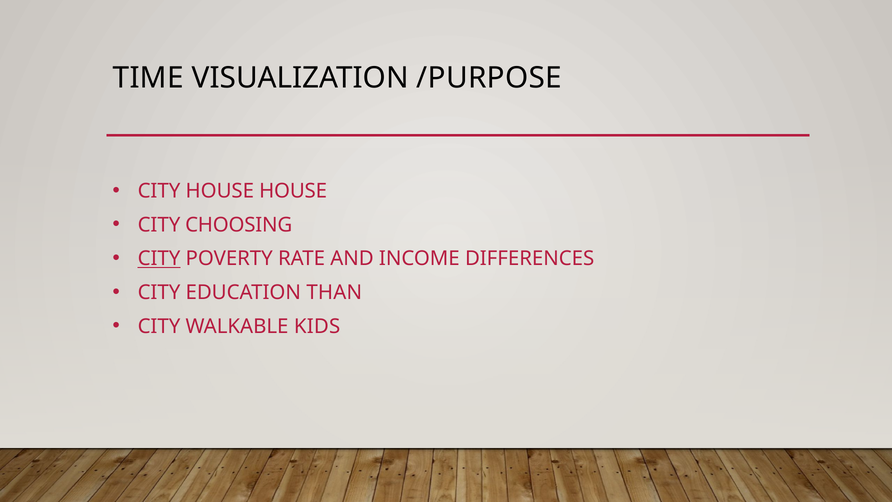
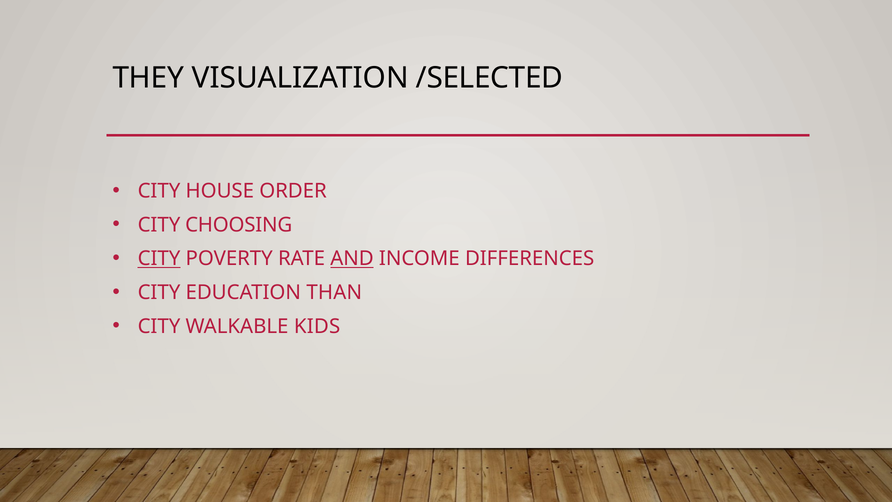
TIME: TIME -> THEY (148, 78)
/PURPOSE: /PURPOSE -> /SELECTED (489, 78)
HOUSE HOUSE: HOUSE -> ORDER (293, 191)
AND underline: none -> present (352, 258)
